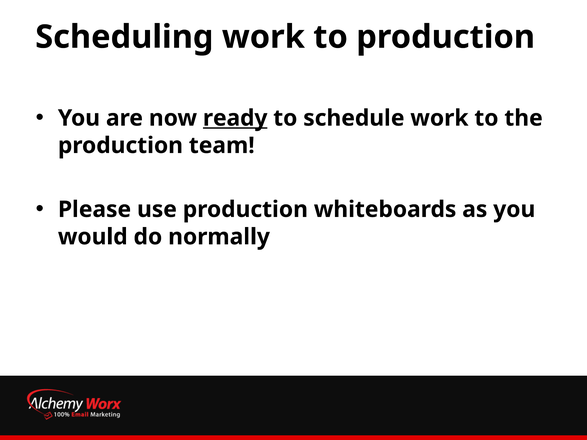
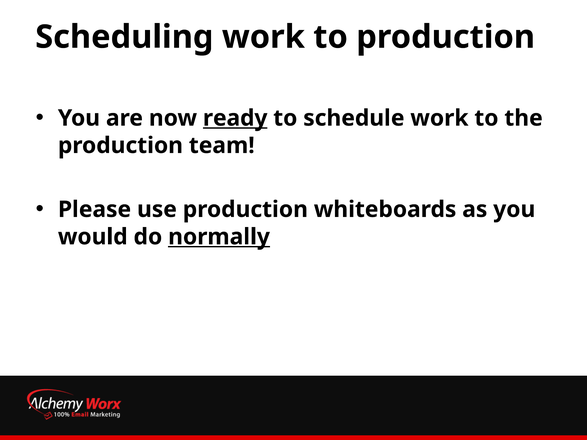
normally underline: none -> present (219, 237)
